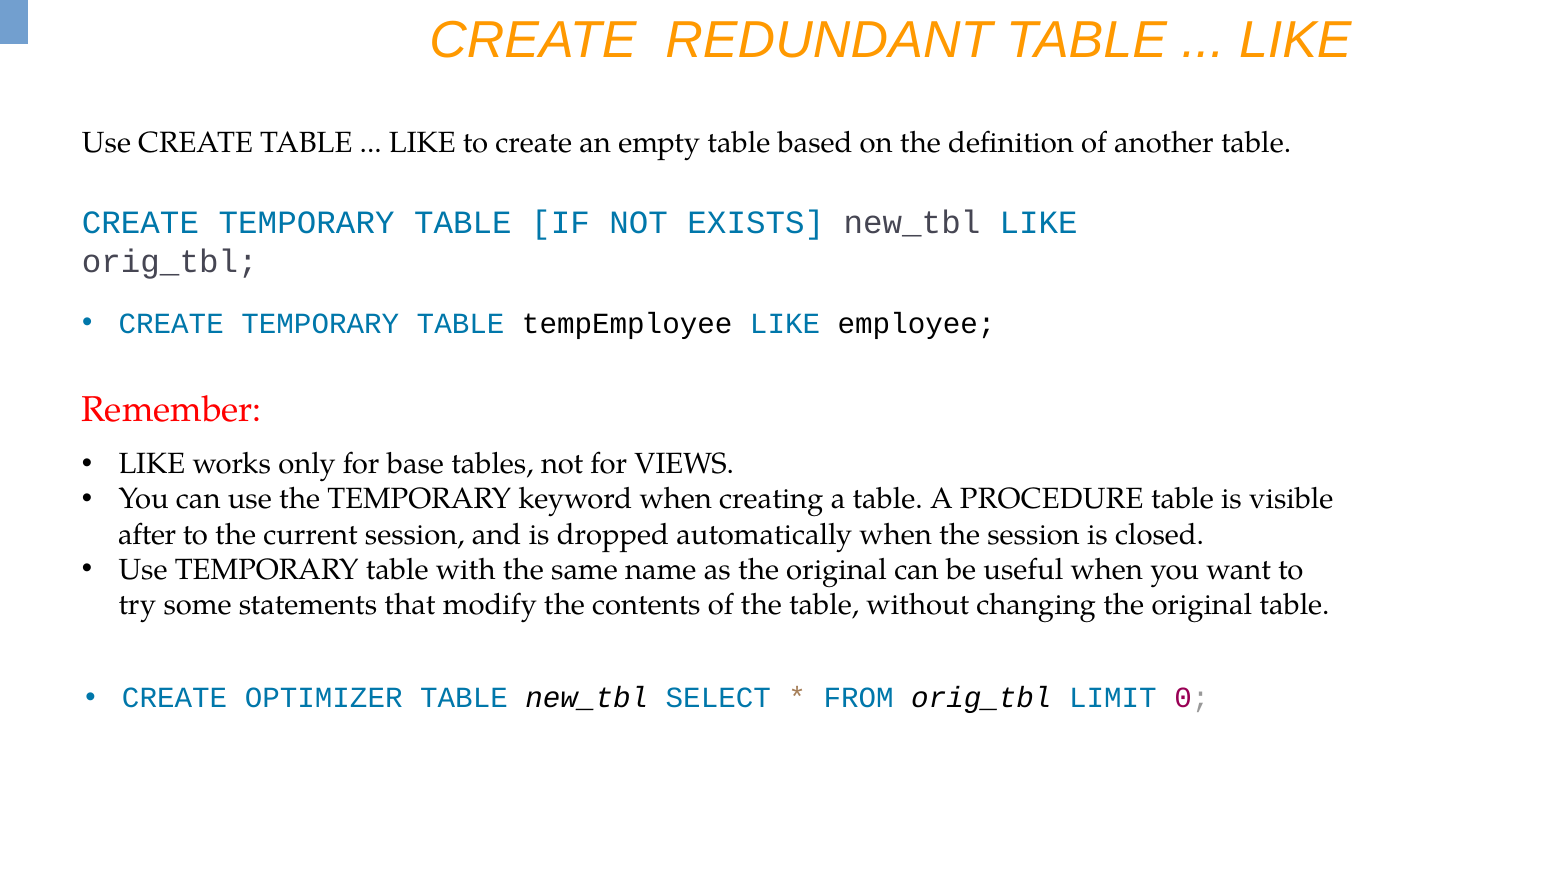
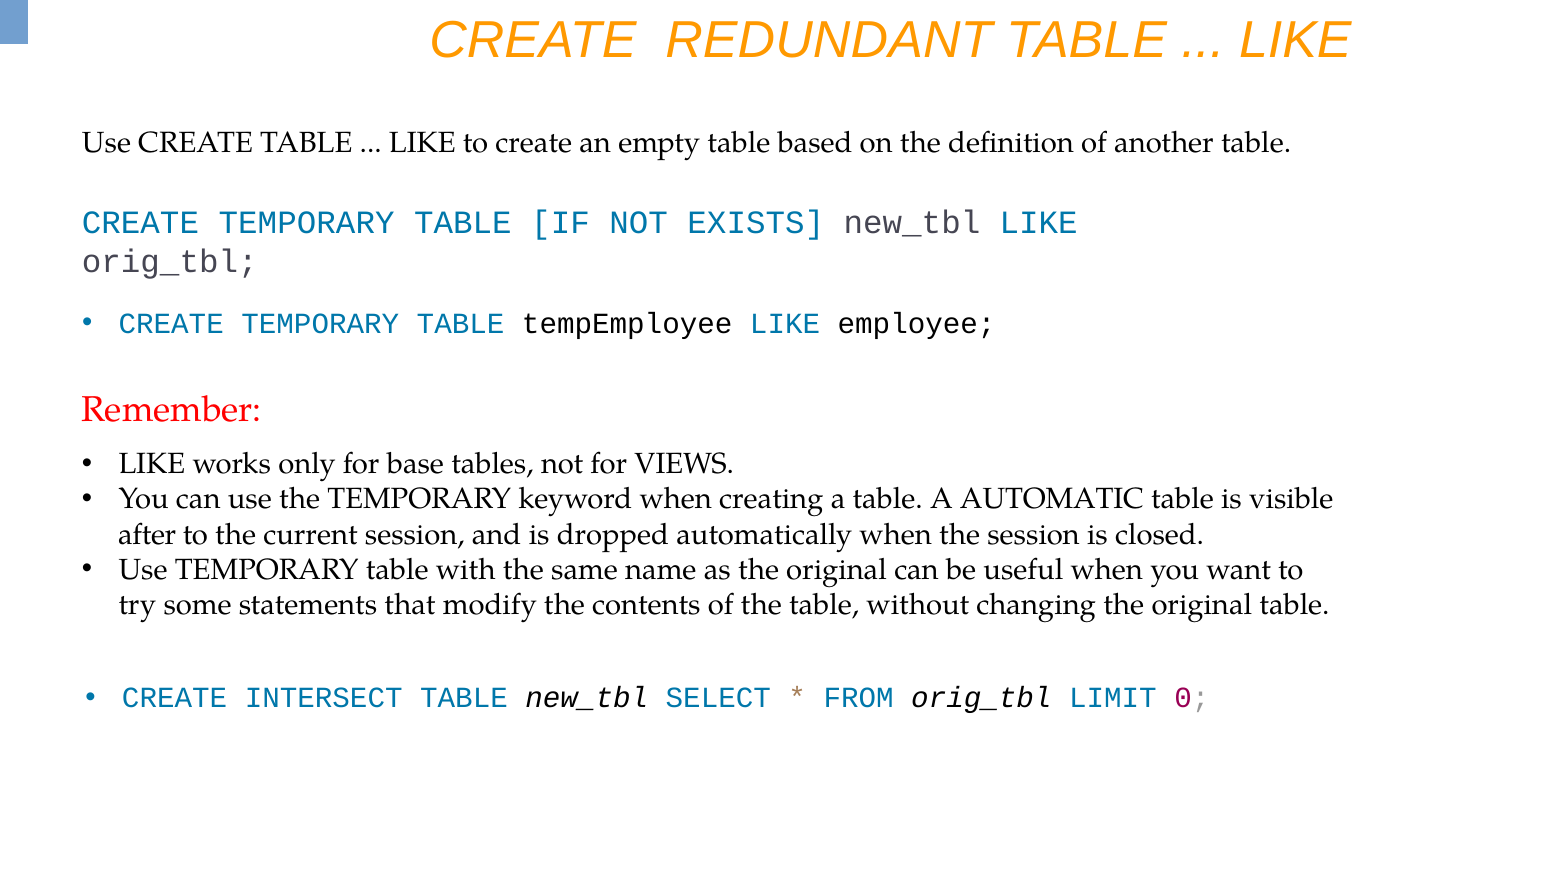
PROCEDURE: PROCEDURE -> AUTOMATIC (1052, 499)
OPTIMIZER: OPTIMIZER -> INTERSECT (324, 698)
